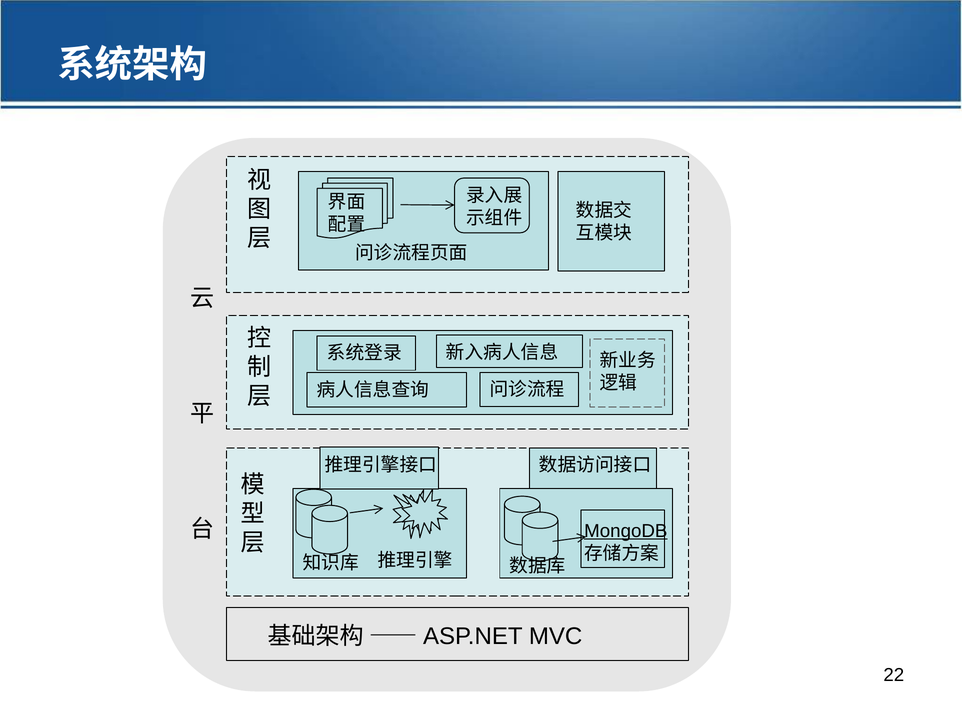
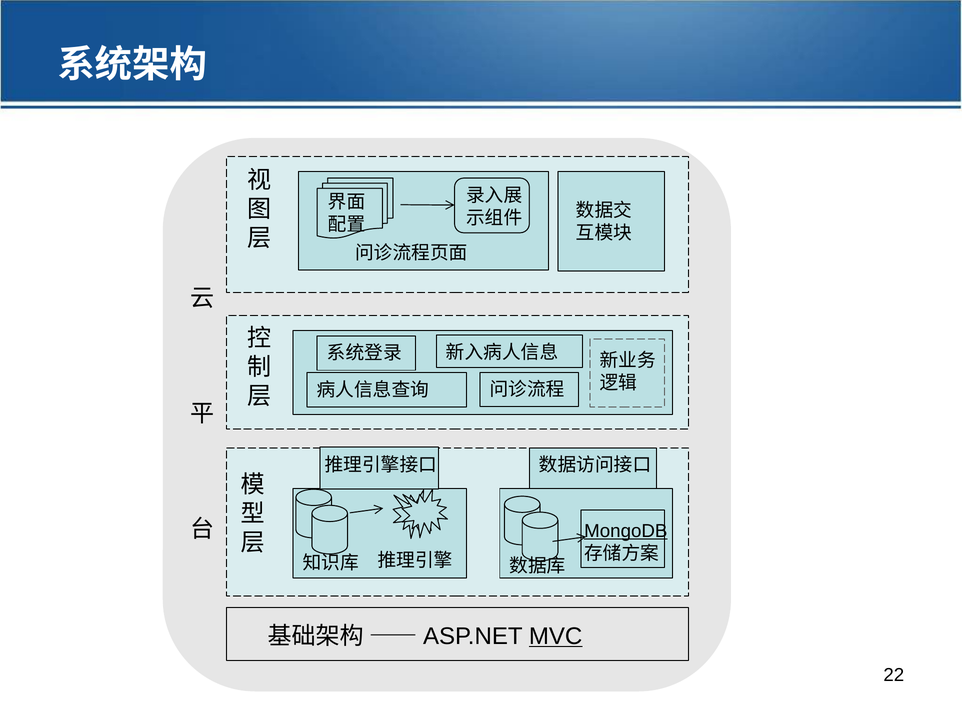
MVC underline: none -> present (556, 636)
